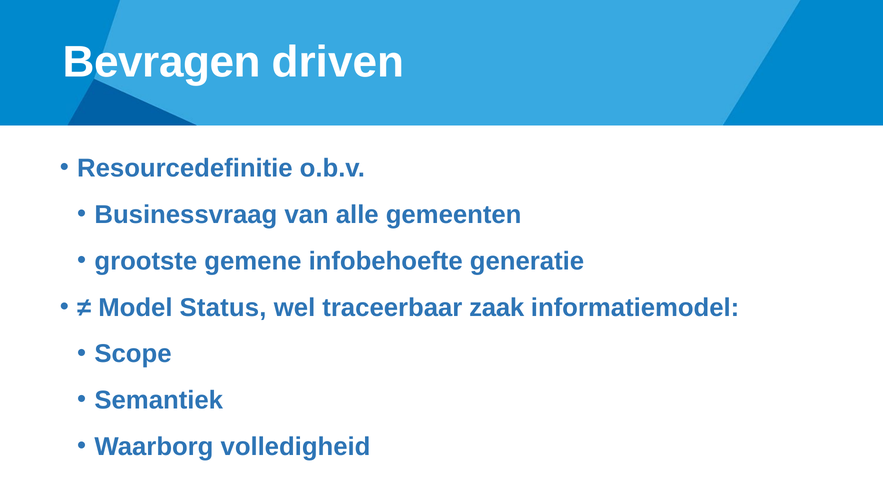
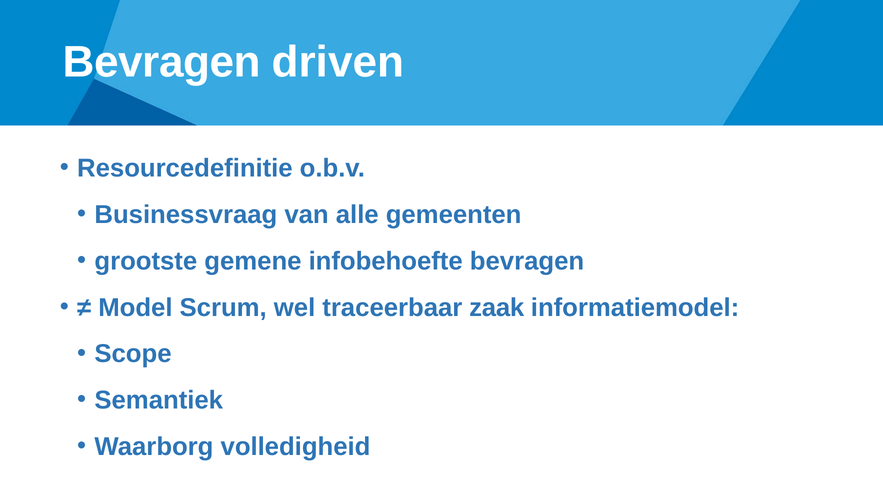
infobehoefte generatie: generatie -> bevragen (527, 261)
Status: Status -> Scrum (223, 307)
